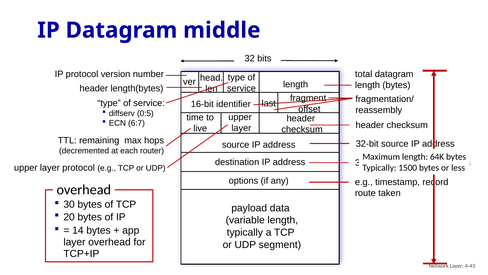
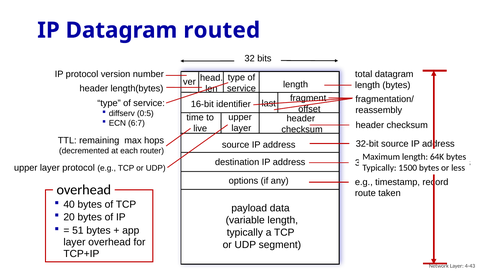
middle: middle -> routed (222, 30)
30: 30 -> 40 (69, 204)
14: 14 -> 51 (78, 230)
